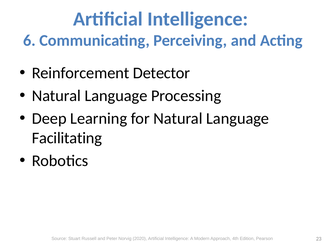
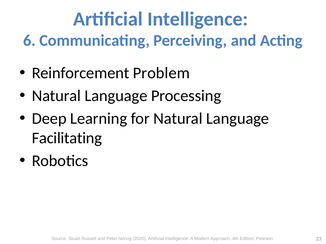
Detector: Detector -> Problem (161, 73)
